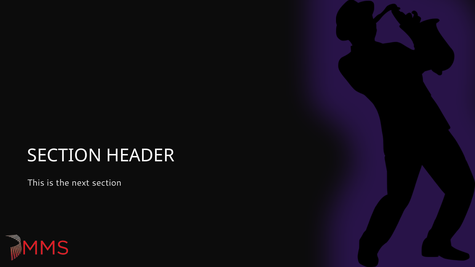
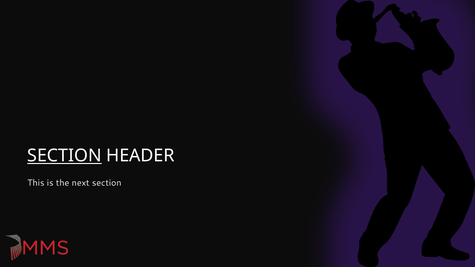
SECTION underline: none -> present (64, 156)
